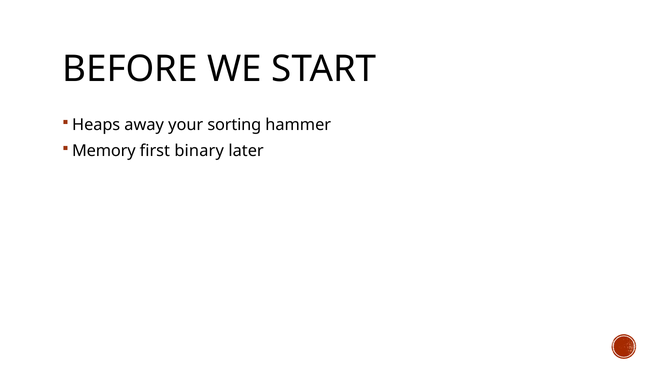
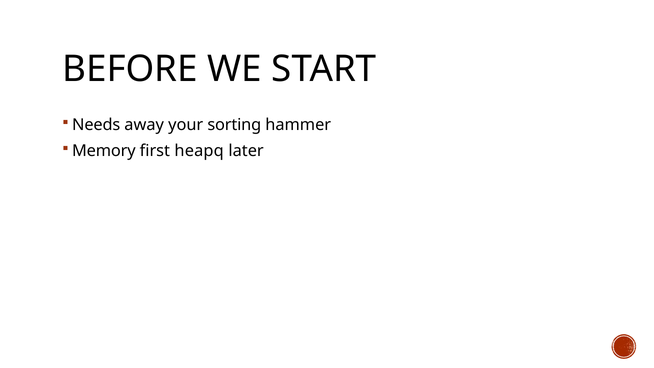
Heaps: Heaps -> Needs (96, 125)
binary: binary -> heapq (199, 151)
